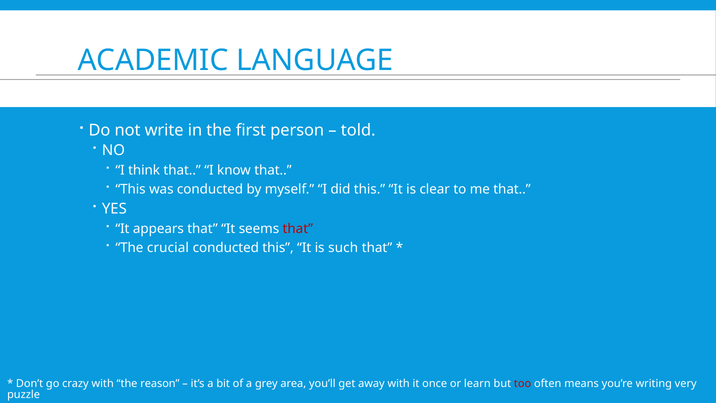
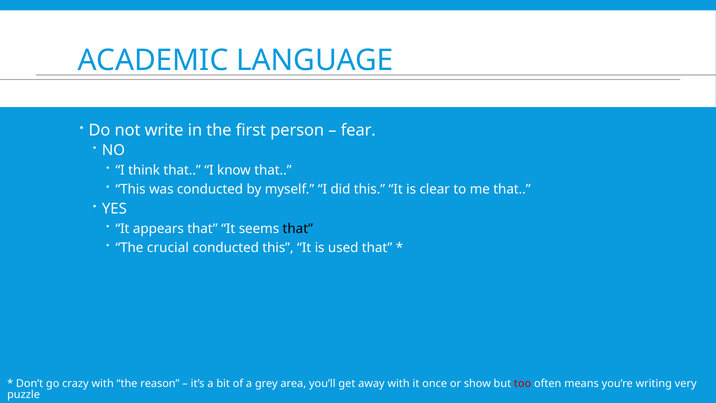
told: told -> fear (358, 130)
that colour: red -> black (298, 229)
such: such -> used (343, 247)
learn: learn -> show (477, 384)
